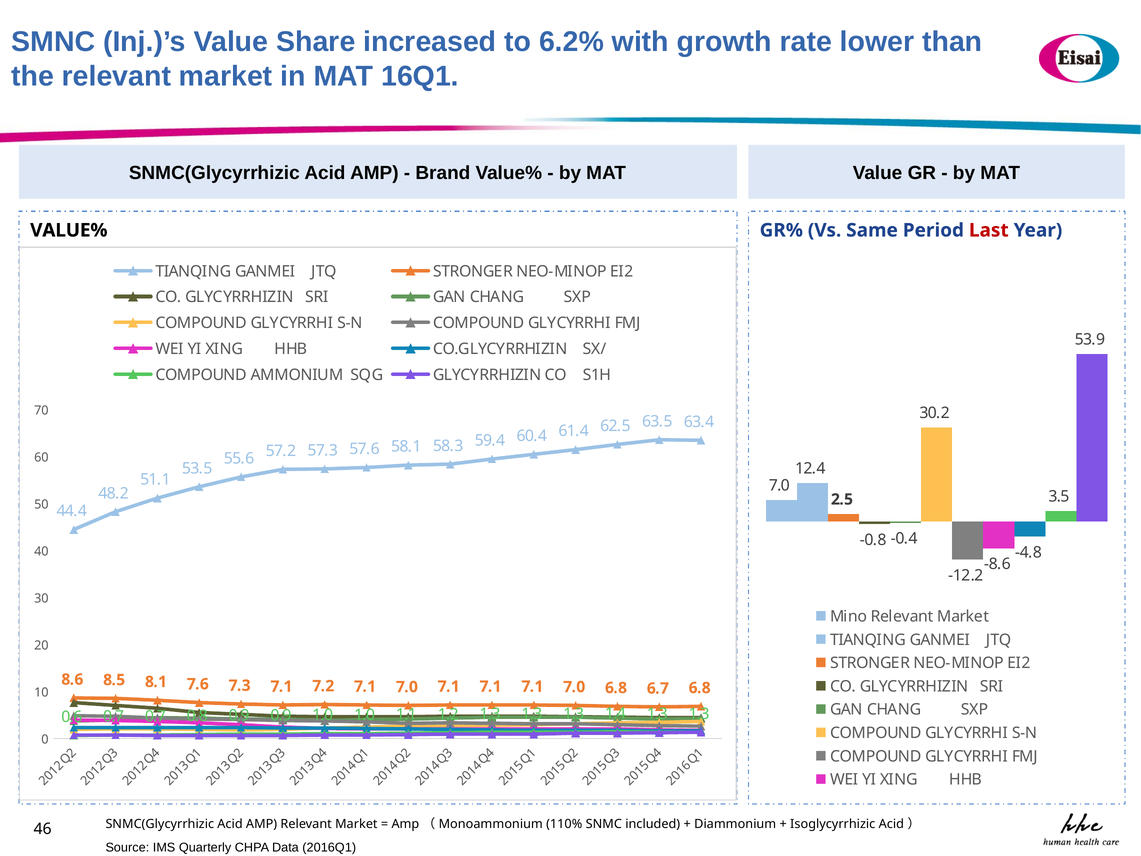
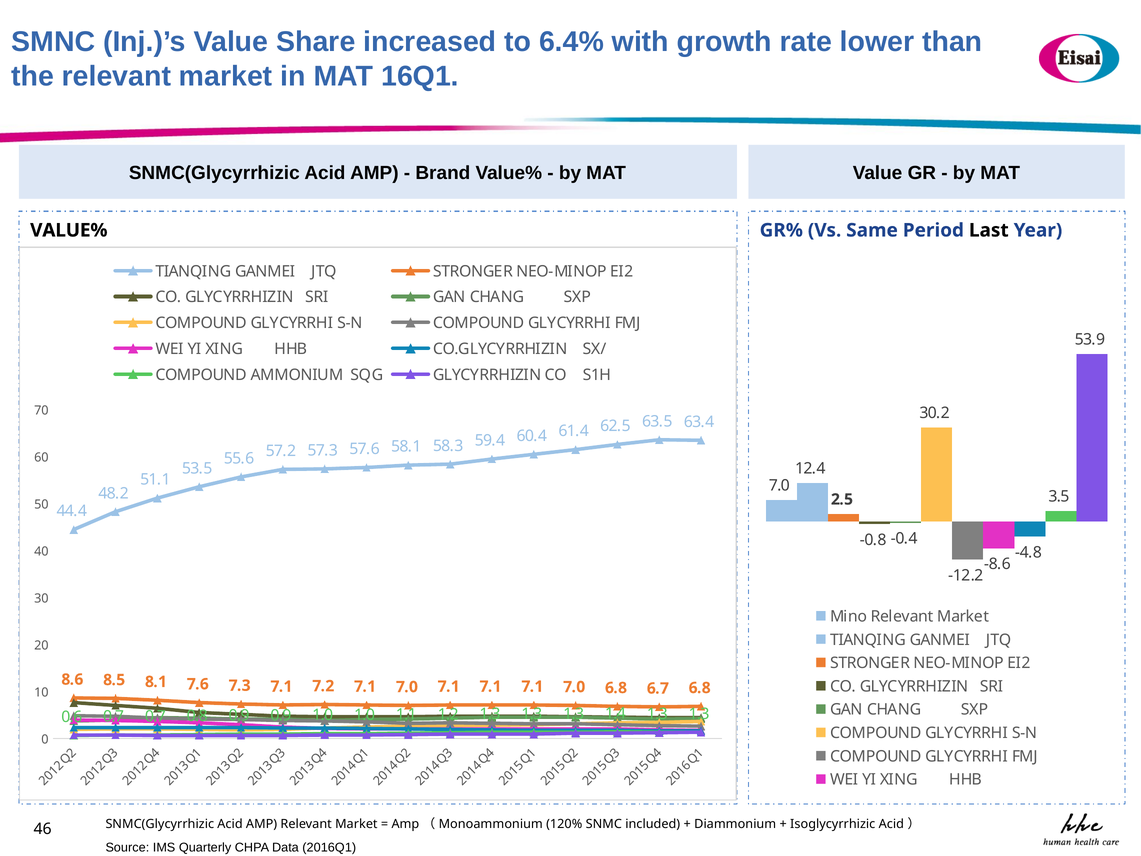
6.2%: 6.2% -> 6.4% (572, 42)
Last colour: red -> black (989, 230)
110%: 110% -> 120% (564, 824)
